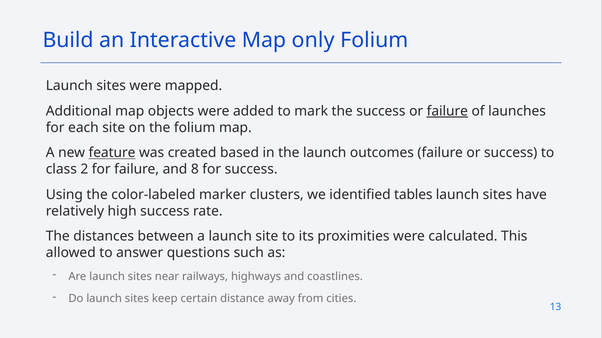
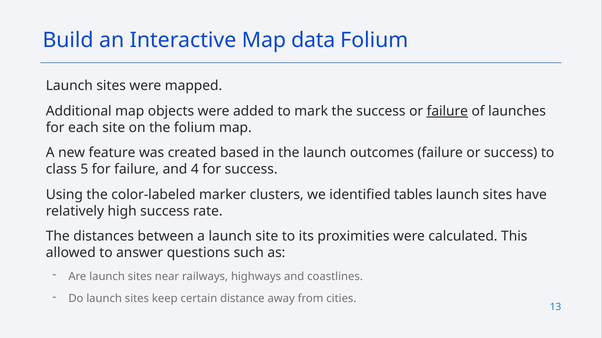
only: only -> data (313, 40)
feature underline: present -> none (112, 153)
2: 2 -> 5 (84, 170)
8: 8 -> 4 (195, 170)
